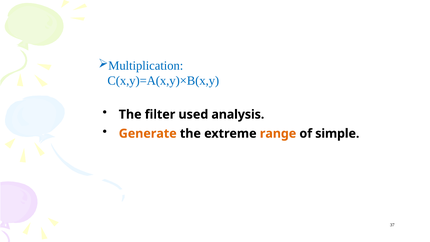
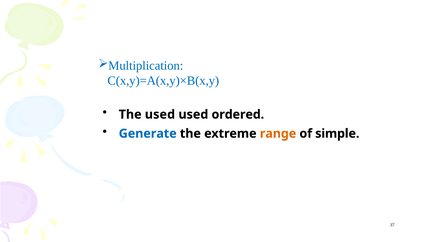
The filter: filter -> used (160, 114)
analysis: analysis -> ordered (238, 114)
Generate colour: orange -> blue (148, 133)
